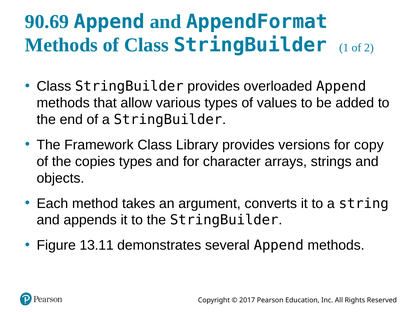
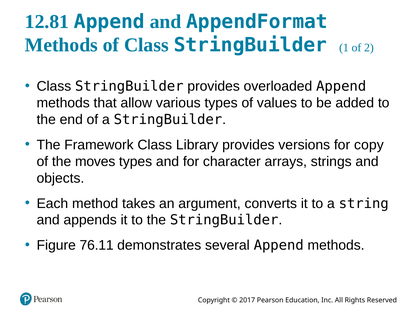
90.69: 90.69 -> 12.81 (47, 22)
copies: copies -> moves (95, 161)
13.11: 13.11 -> 76.11 (97, 245)
